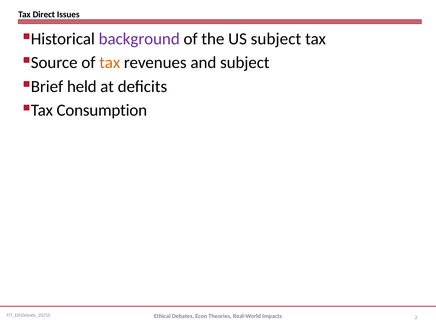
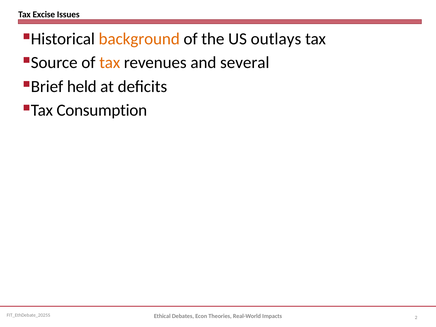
Direct: Direct -> Excise (44, 15)
background colour: purple -> orange (139, 39)
US subject: subject -> outlays (276, 39)
and subject: subject -> several (245, 63)
